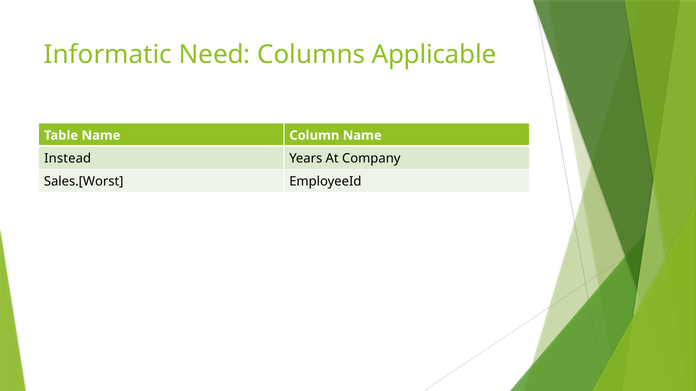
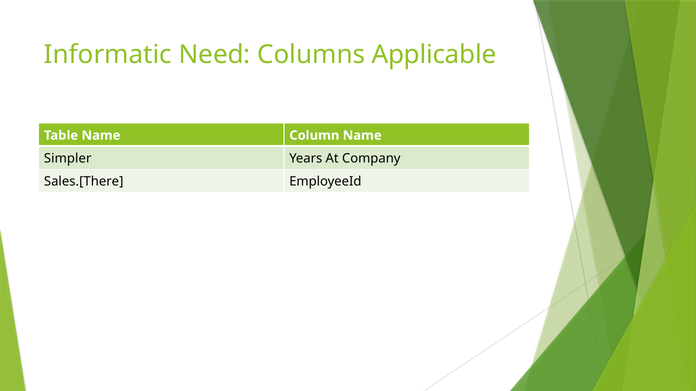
Instead: Instead -> Simpler (68, 159)
Sales.[Worst: Sales.[Worst -> Sales.[There (84, 182)
